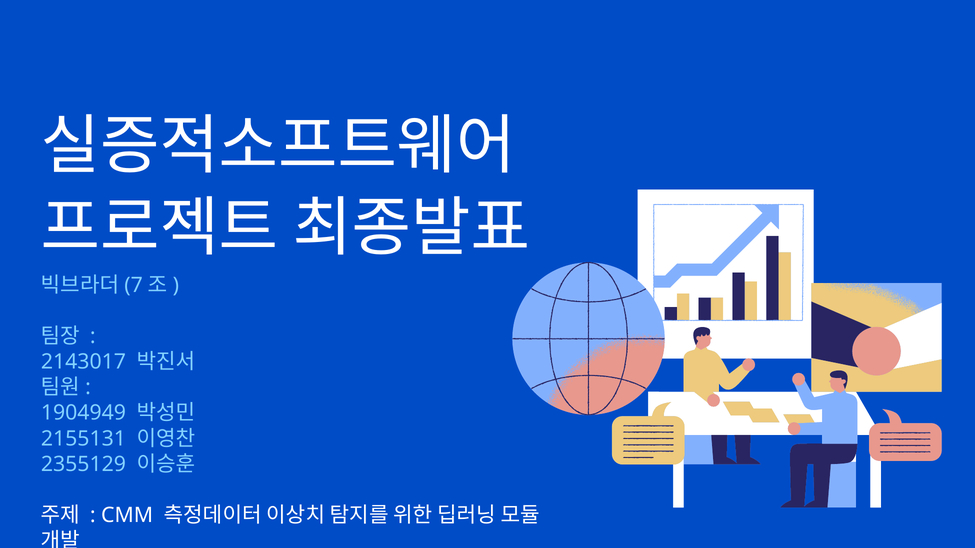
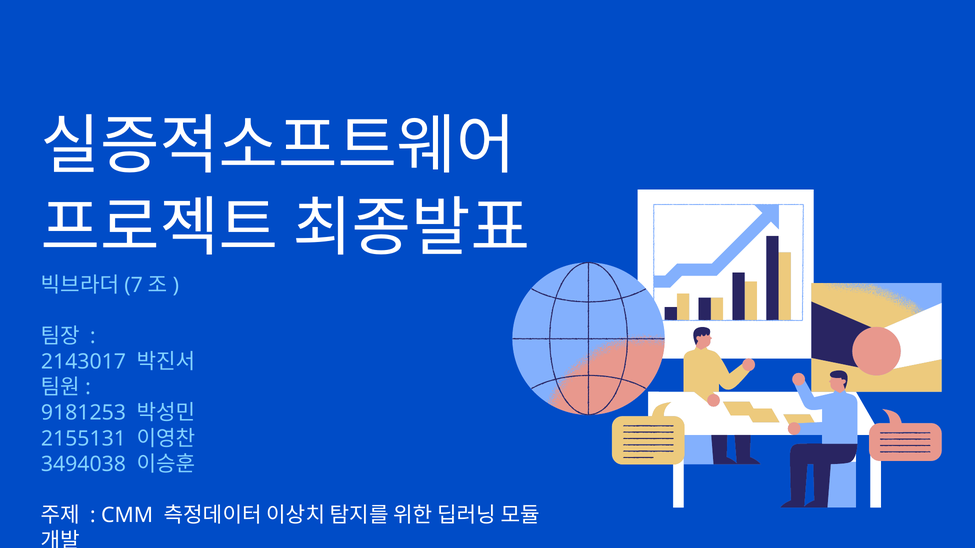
1904949: 1904949 -> 9181253 (83, 413)
2355129: 2355129 -> 3494038 (83, 464)
